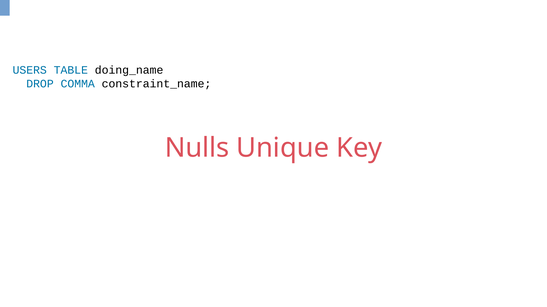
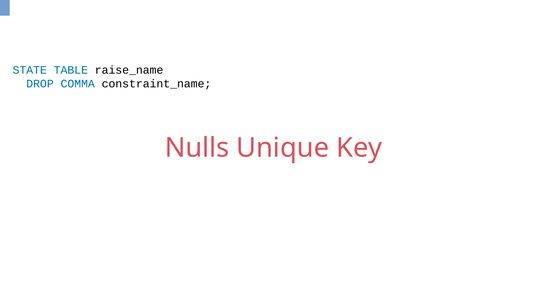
USERS: USERS -> STATE (30, 70)
doing_name: doing_name -> raise_name (129, 70)
